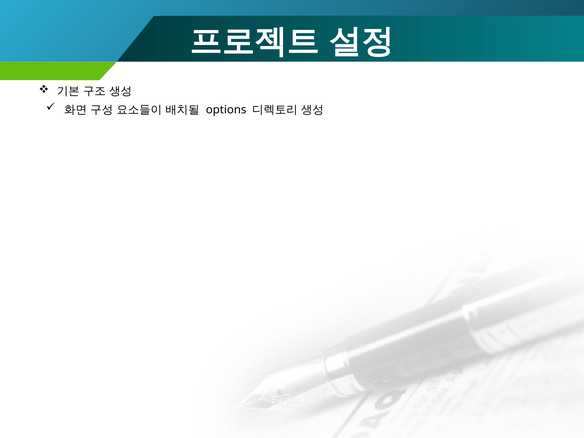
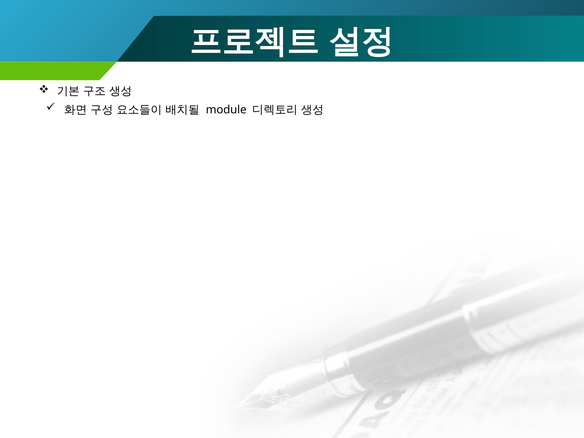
options: options -> module (226, 110)
